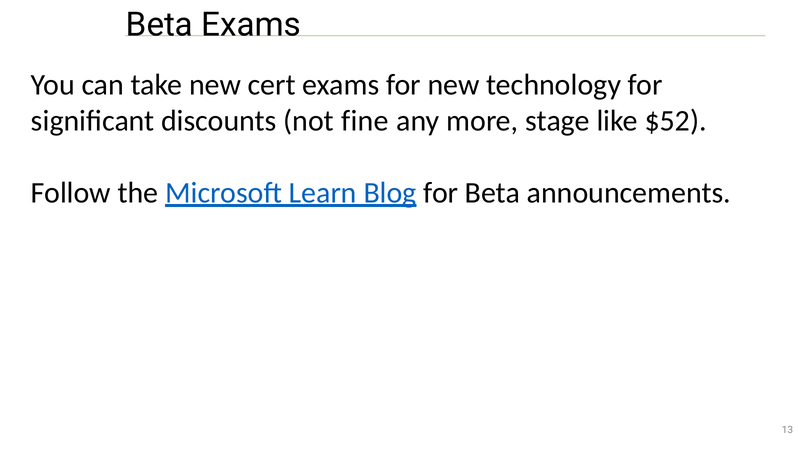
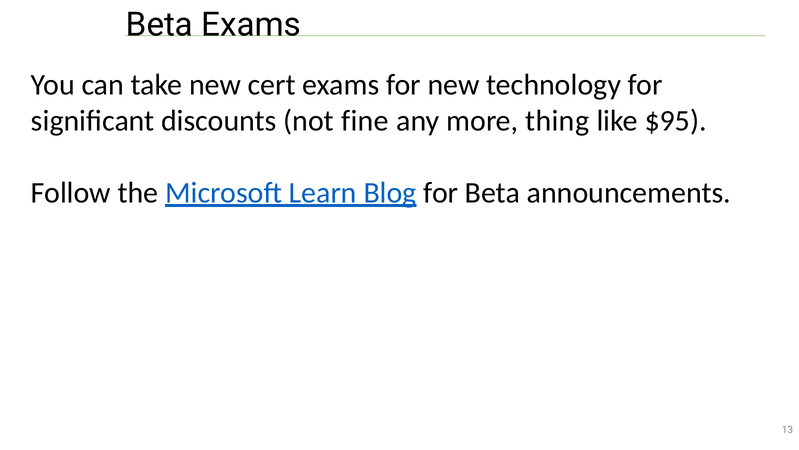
stage: stage -> thing (557, 121)
$52: $52 -> $95 (676, 121)
